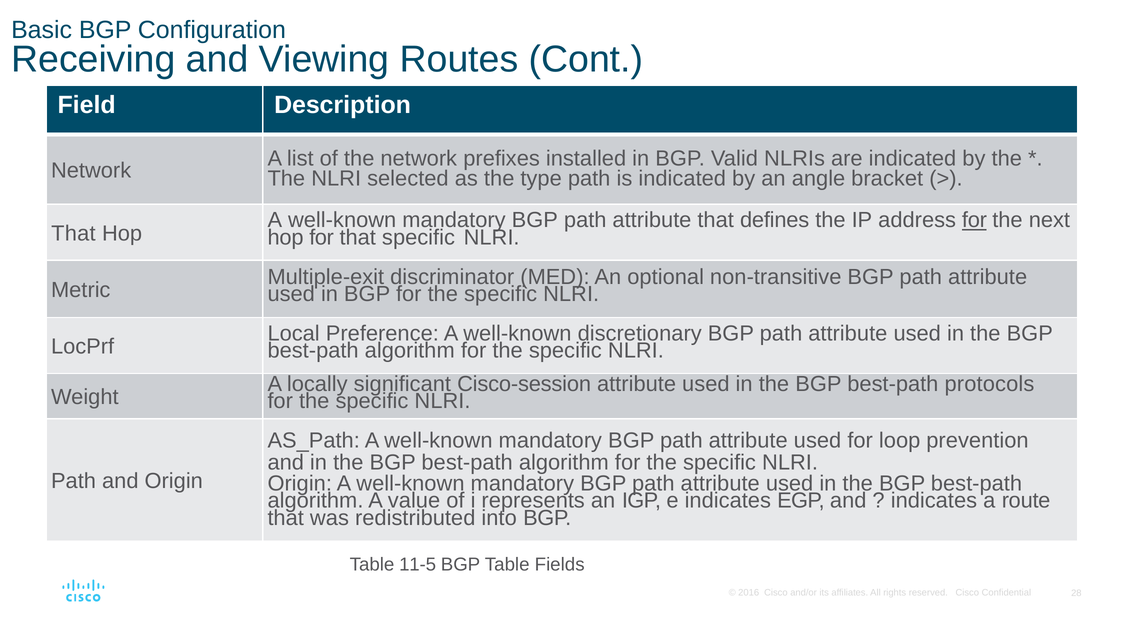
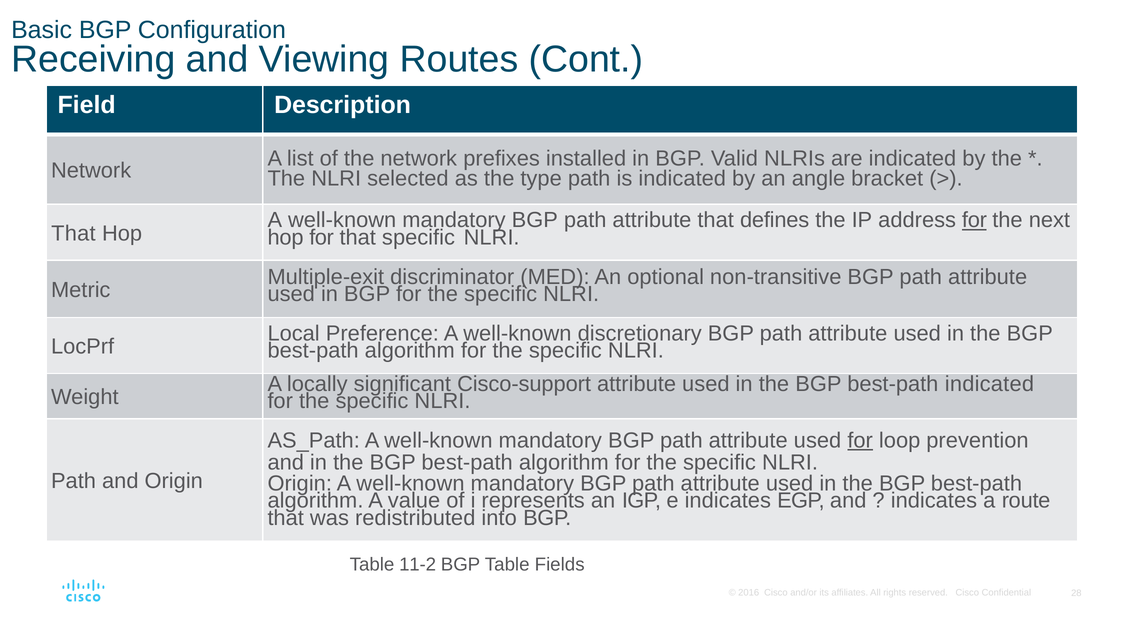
Cisco-session: Cisco-session -> Cisco-support (524, 384)
best-path protocols: protocols -> indicated (989, 384)
for underline: none -> present (860, 441)
11-5: 11-5 -> 11-2 (418, 565)
